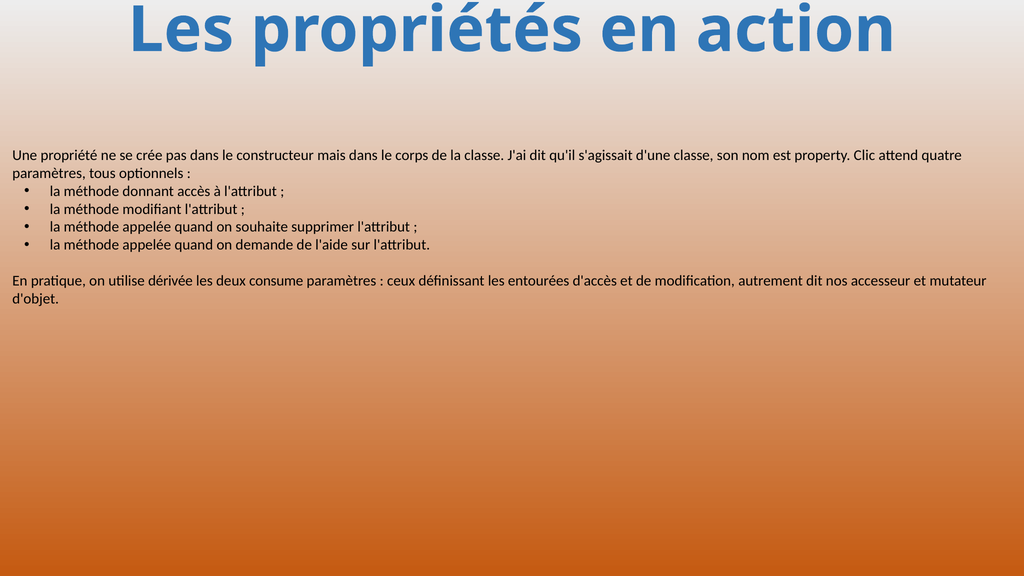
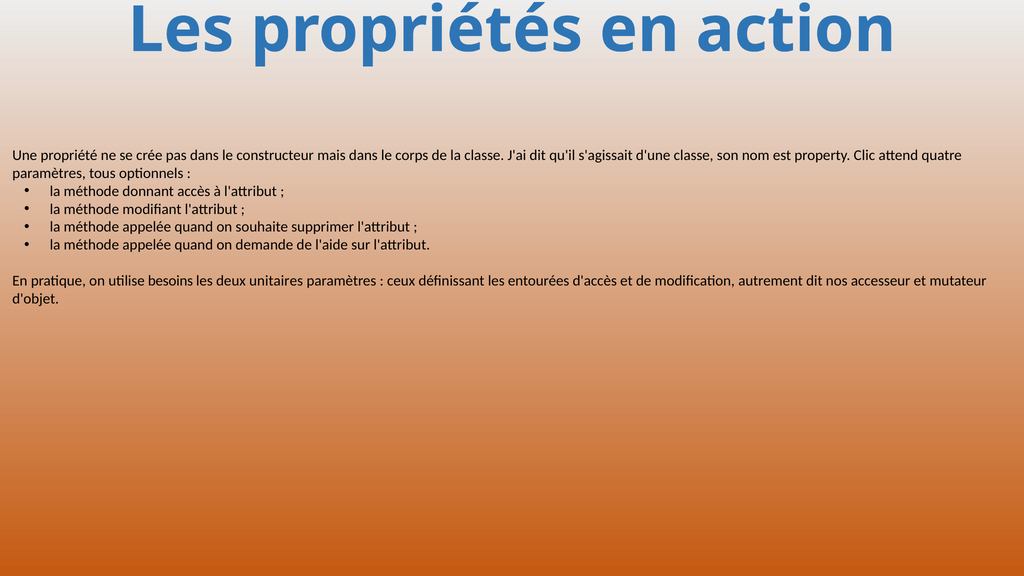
dérivée: dérivée -> besoins (170, 281)
consume: consume -> unitaires (276, 281)
